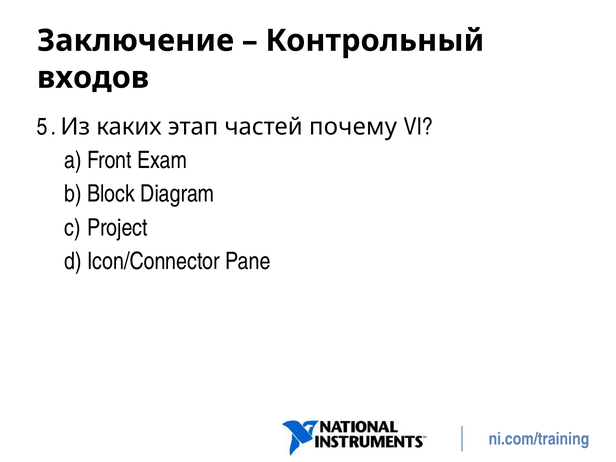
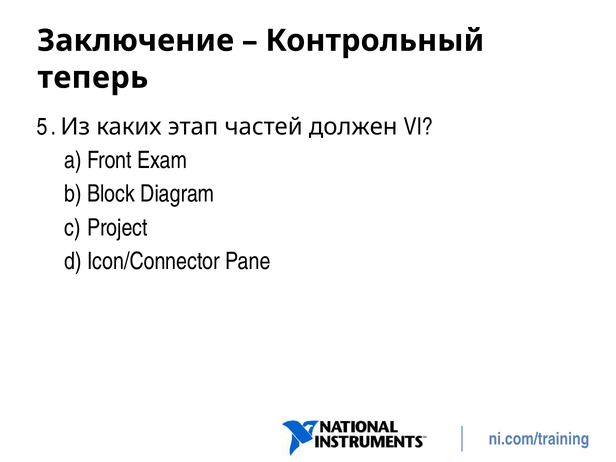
входов: входов -> теперь (93, 78)
почему: почему -> должен (353, 127)
